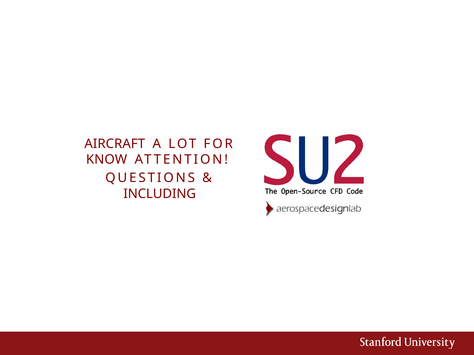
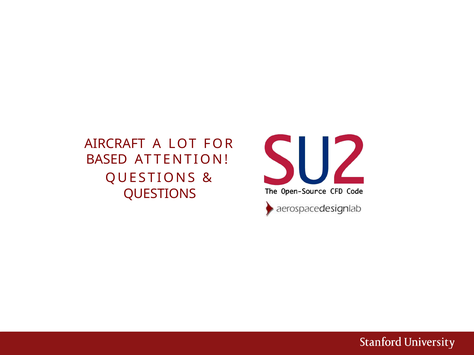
KNOW: KNOW -> BASED (107, 160)
INCLUDING: INCLUDING -> QUESTIONS (160, 194)
